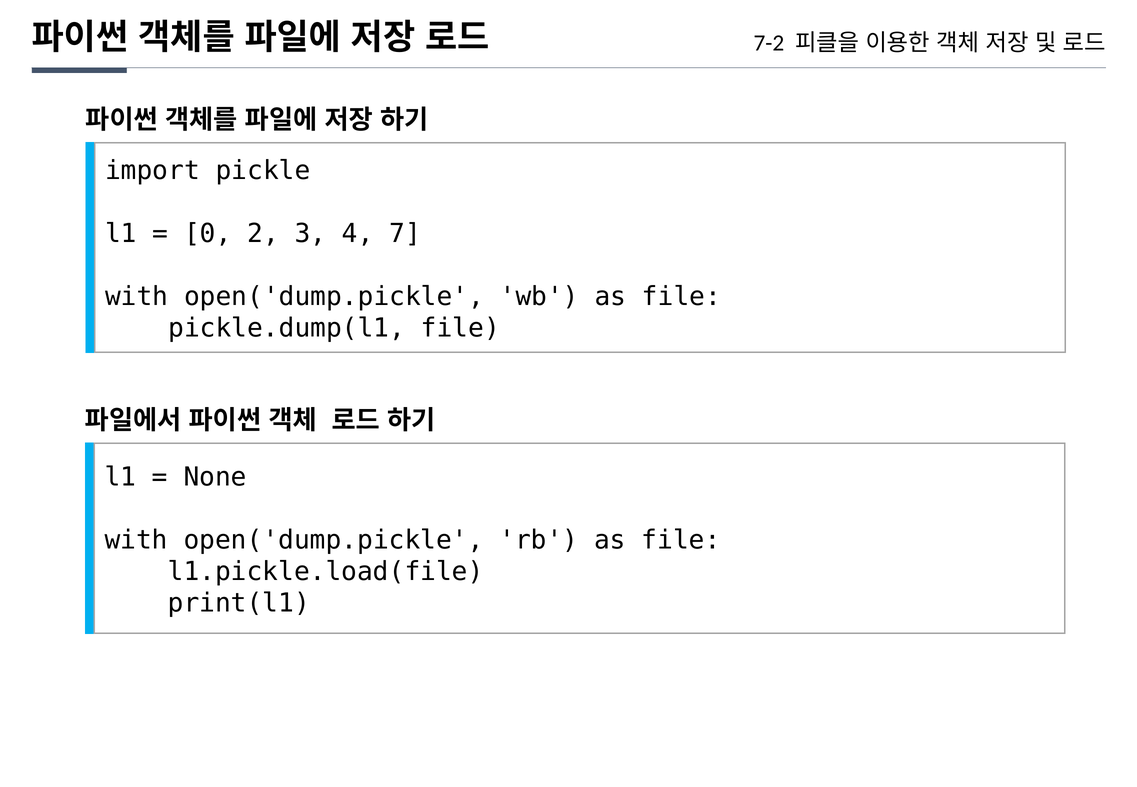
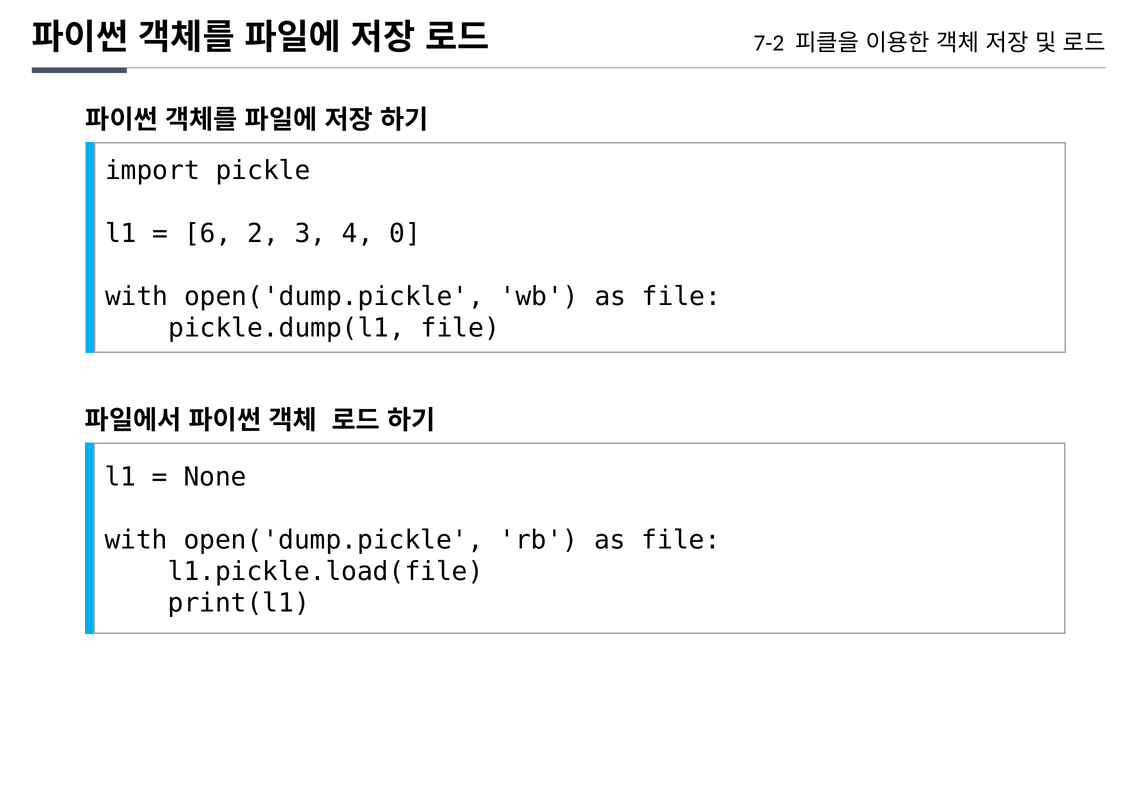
0: 0 -> 6 (208, 233)
7: 7 -> 0 (405, 233)
